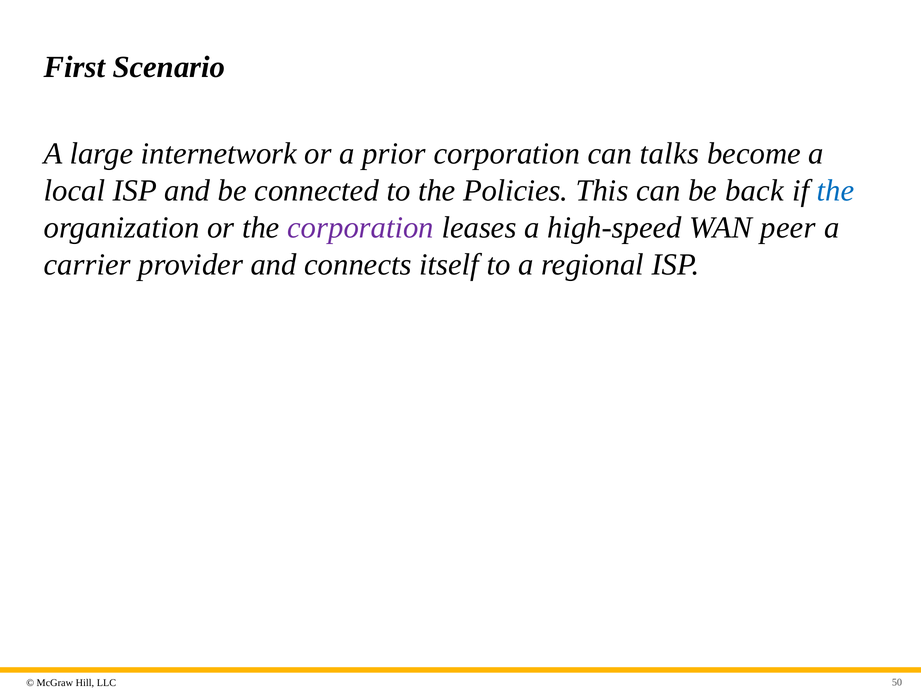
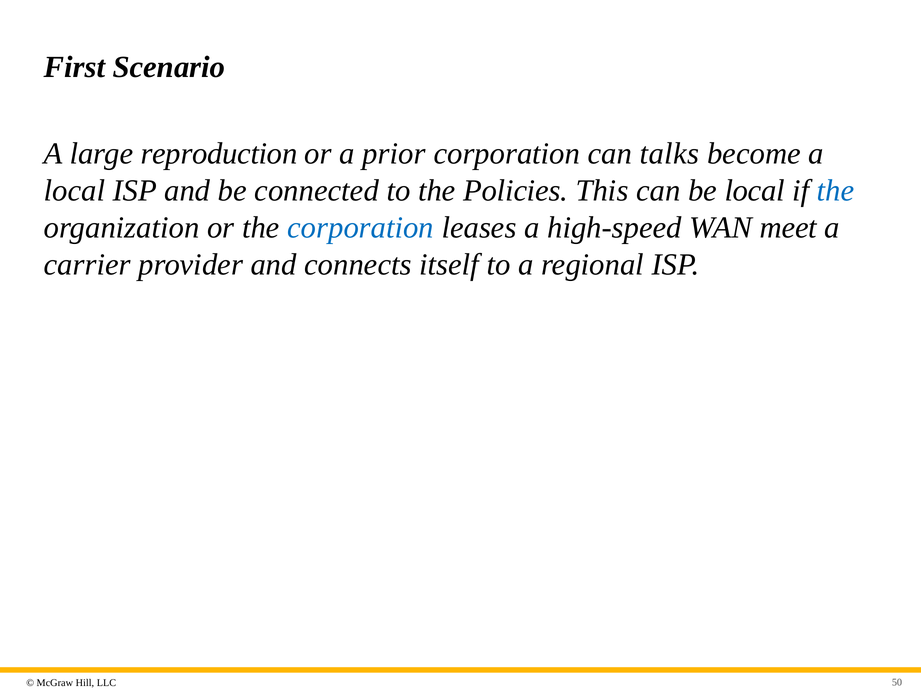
internetwork: internetwork -> reproduction (219, 154)
be back: back -> local (755, 191)
corporation colour: purple -> blue (361, 227)
peer: peer -> meet (788, 227)
